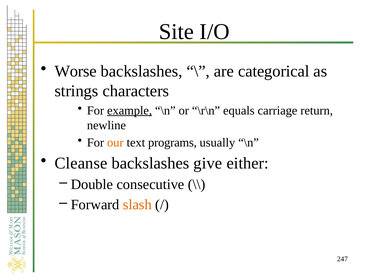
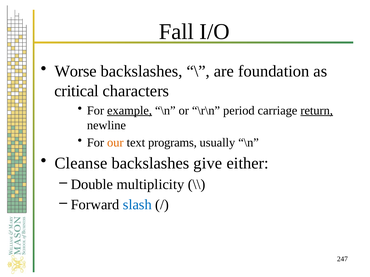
Site: Site -> Fall (176, 32)
categorical: categorical -> foundation (274, 71)
strings: strings -> critical (77, 91)
equals: equals -> period (239, 111)
return underline: none -> present (317, 111)
consecutive: consecutive -> multiplicity (150, 185)
slash colour: orange -> blue (137, 205)
